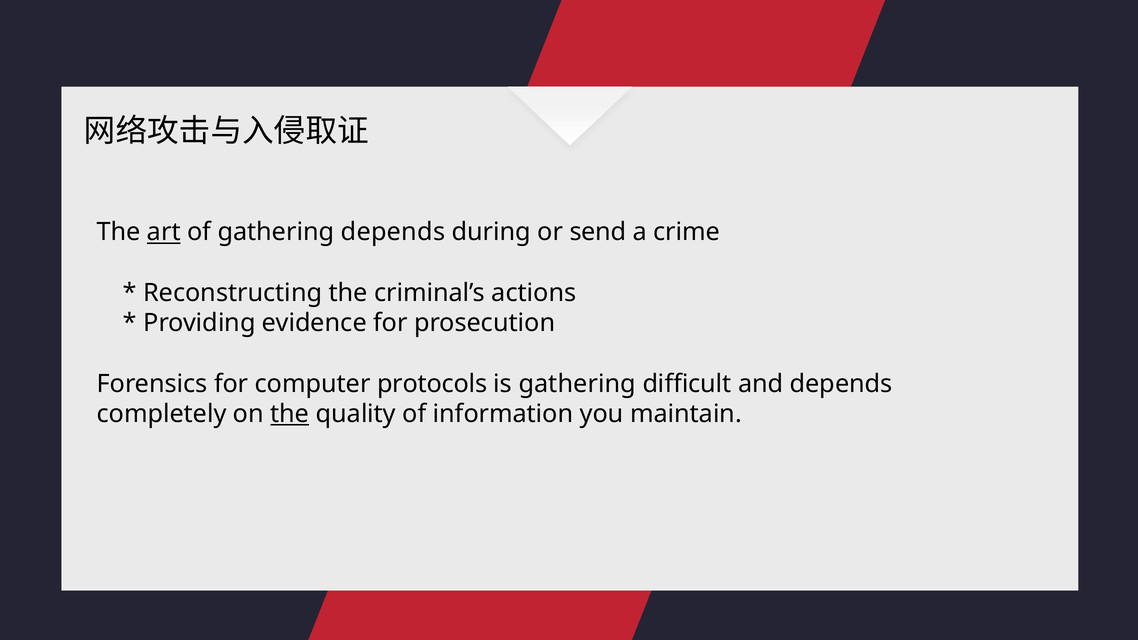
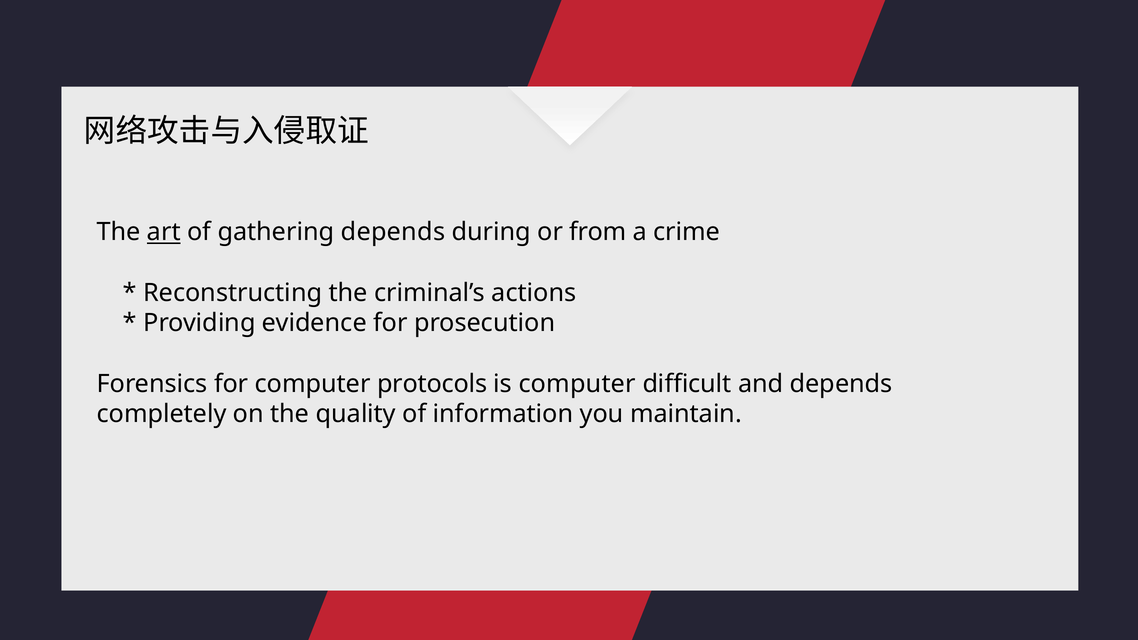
send: send -> from (598, 232)
is gathering: gathering -> computer (577, 384)
the underline: present -> none (290, 414)
